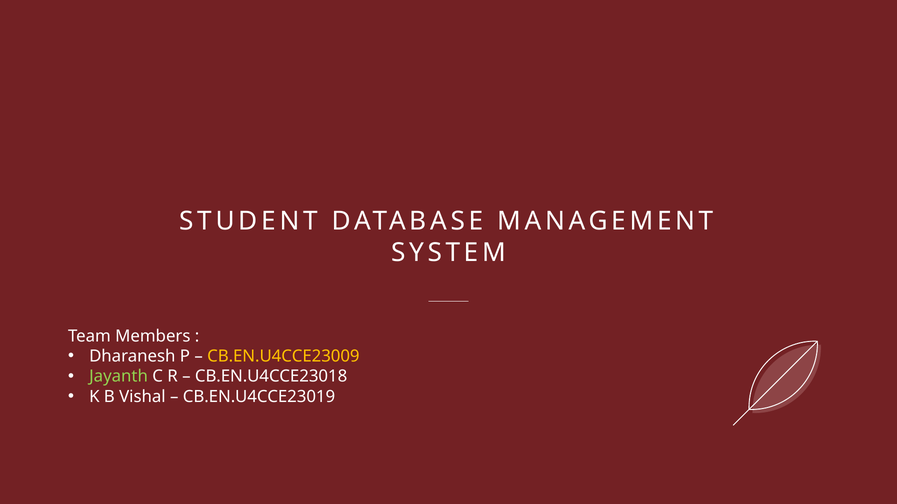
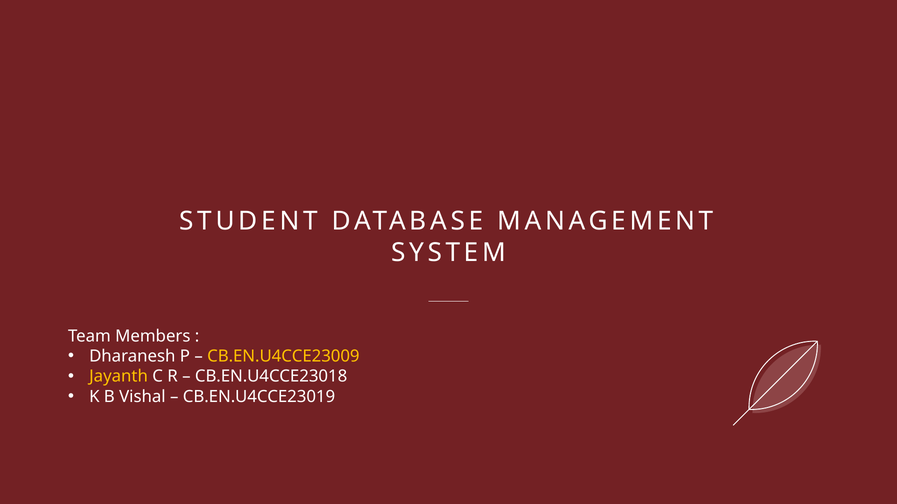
Jayanth colour: light green -> yellow (119, 377)
